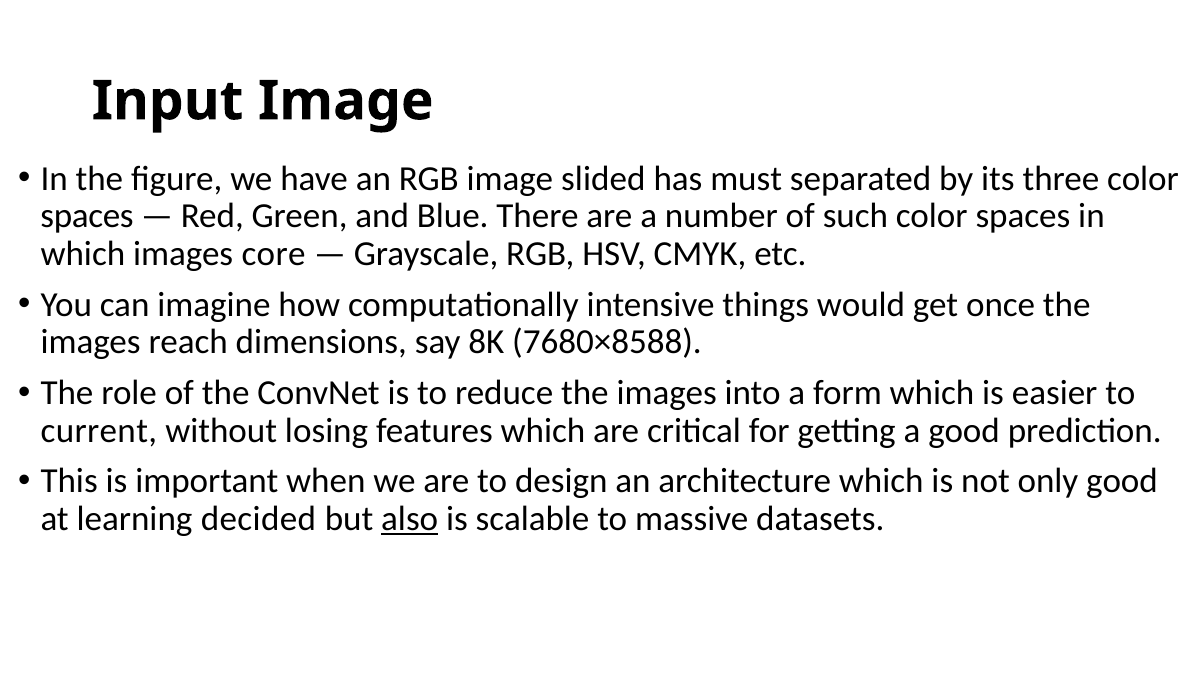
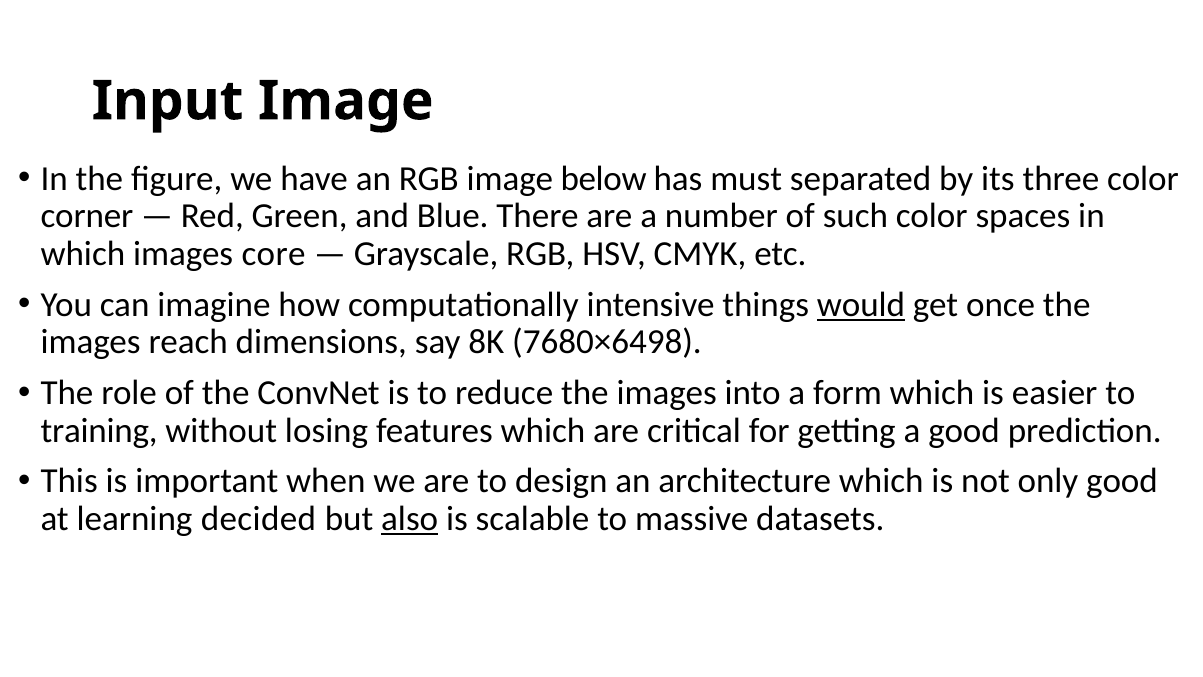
slided: slided -> below (604, 178)
spaces: spaces -> corner (87, 216)
would underline: none -> present (861, 304)
7680×8588: 7680×8588 -> 7680×6498 (607, 342)
current: current -> training (99, 430)
